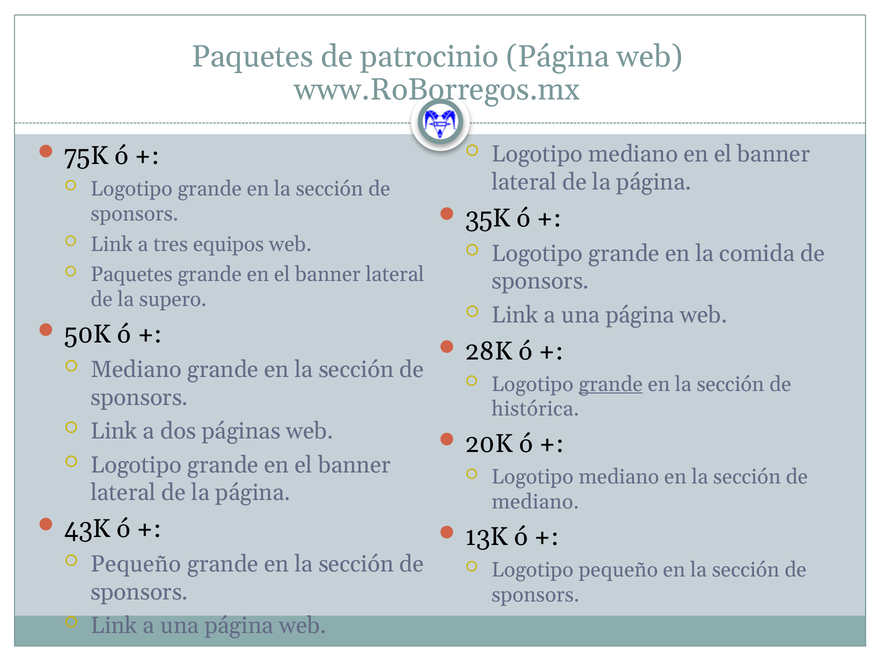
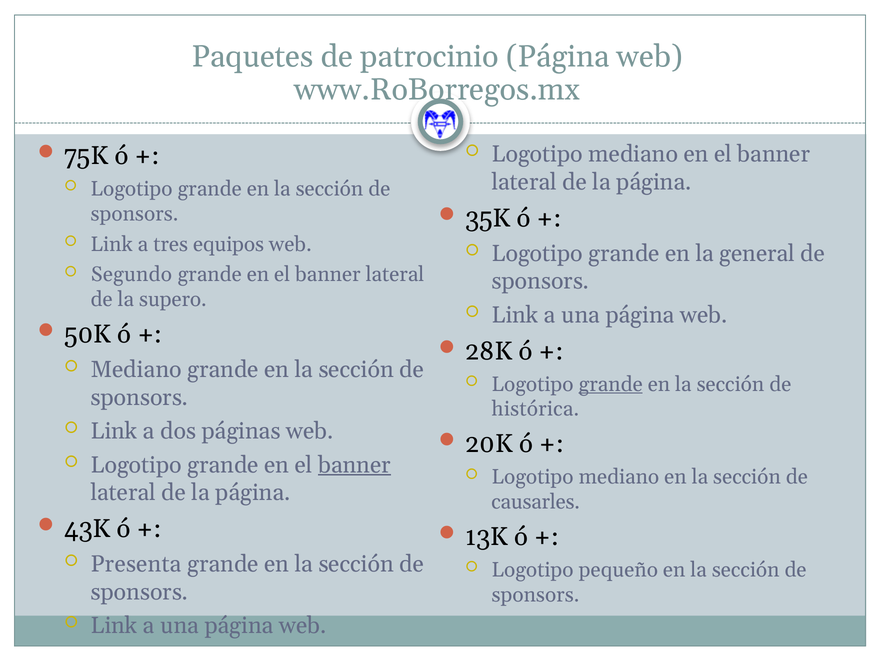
comida: comida -> general (757, 253)
Paquetes: Paquetes -> Segundo (131, 274)
banner underline: none -> present (354, 465)
mediano: mediano -> causarles (536, 502)
Pequeño: Pequeño -> Presenta (136, 564)
